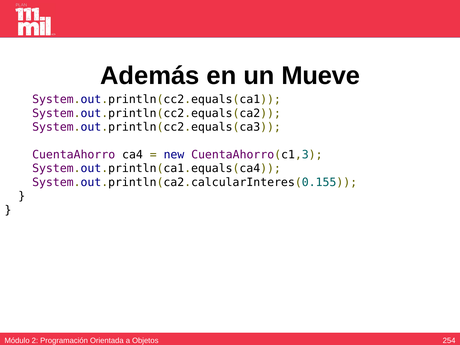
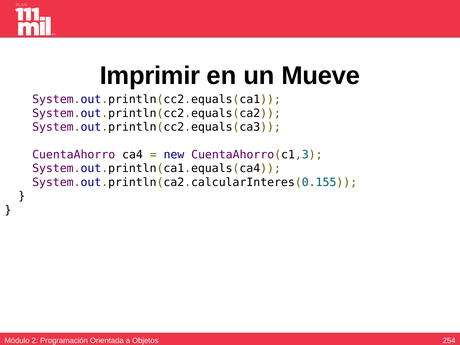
Además: Además -> Imprimir (150, 76)
